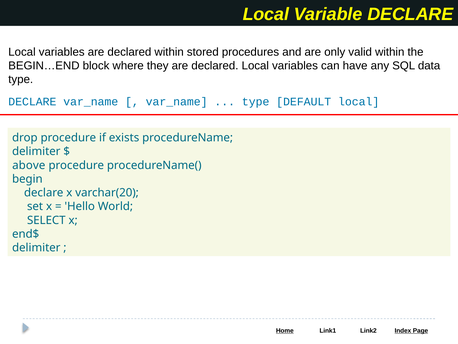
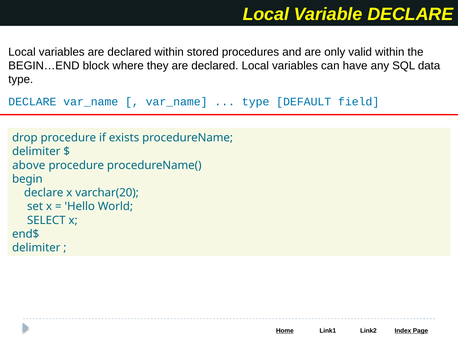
DEFAULT local: local -> field (359, 102)
